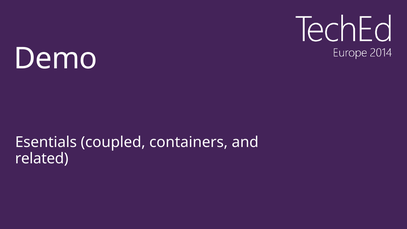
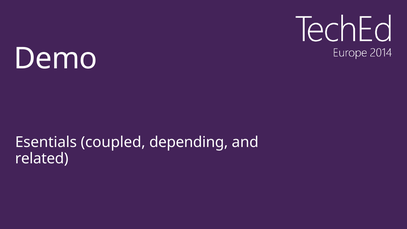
containers: containers -> depending (189, 142)
